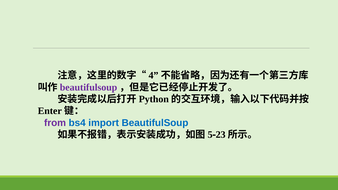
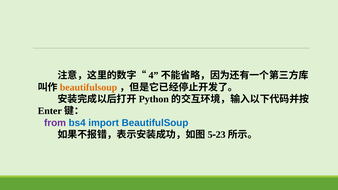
beautifulsoup colour: purple -> orange (89, 87)
